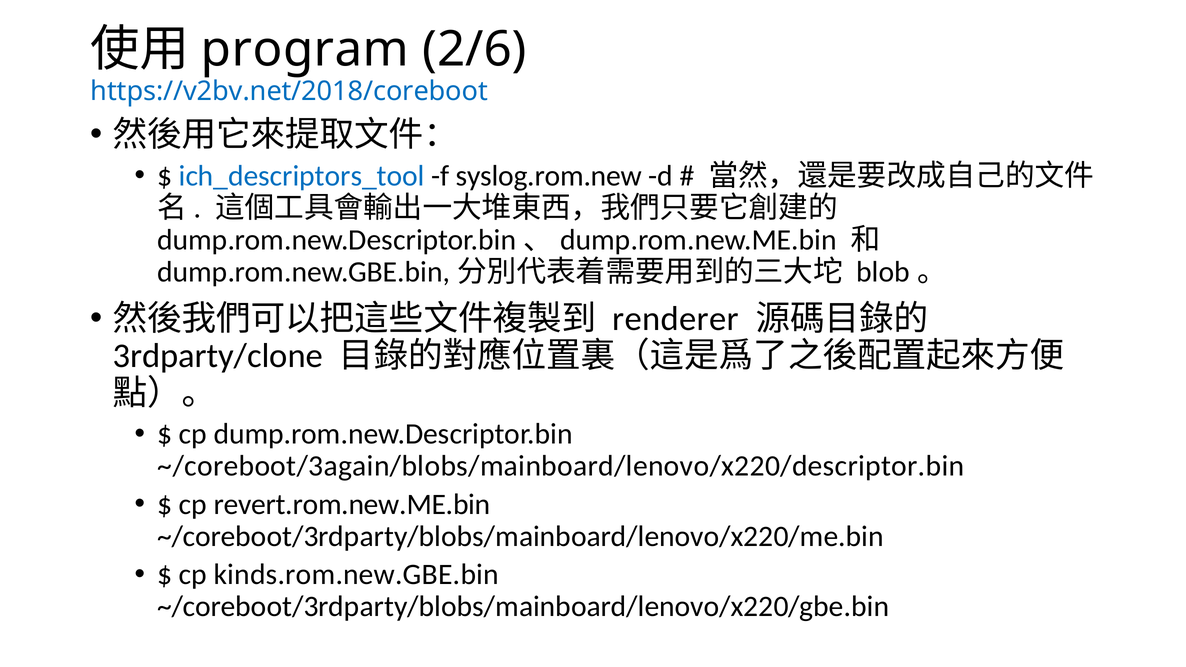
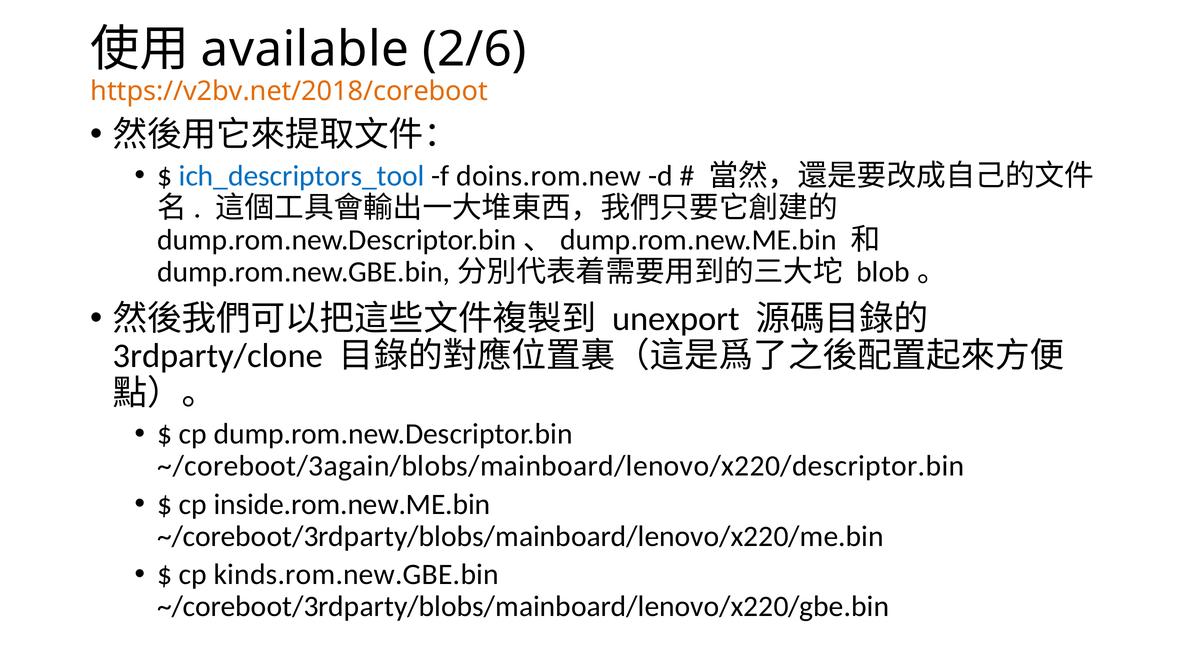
program: program -> available (305, 50)
https://v2bv.net/2018/coreboot colour: blue -> orange (289, 91)
syslog.rom.new: syslog.rom.new -> doins.rom.new (549, 176)
renderer: renderer -> unexport (676, 319)
revert.rom.new.ME.bin: revert.rom.new.ME.bin -> inside.rom.new.ME.bin (352, 504)
